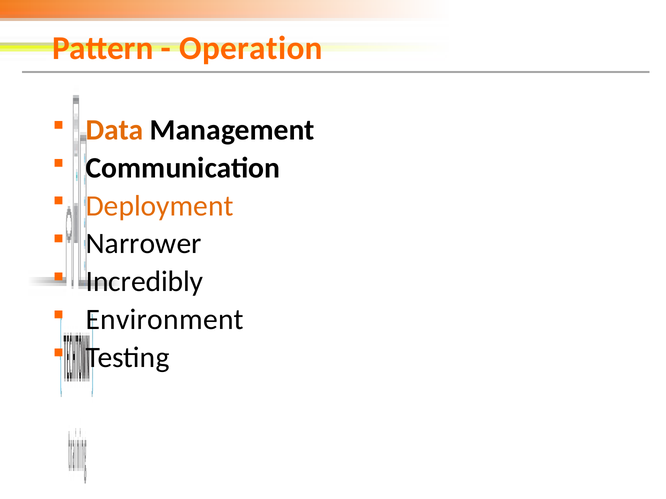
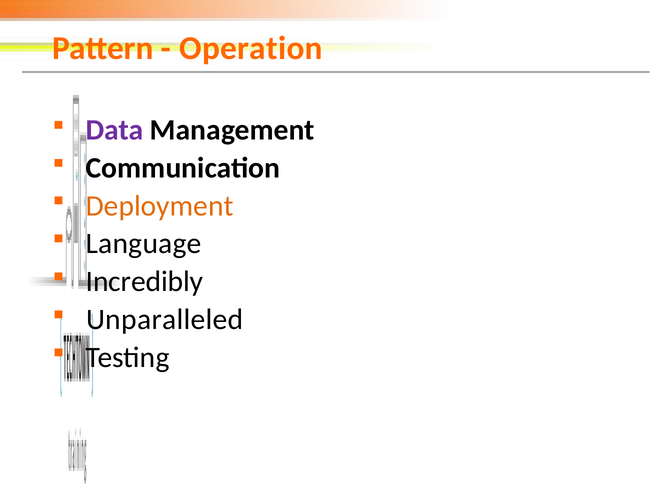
Data colour: orange -> purple (115, 130)
Narrower: Narrower -> Language (144, 244)
Environment: Environment -> Unparalleled (165, 320)
